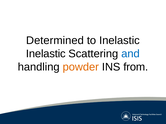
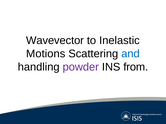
Determined: Determined -> Wavevector (55, 41)
Inelastic: Inelastic -> Motions (46, 54)
powder colour: orange -> purple (81, 67)
